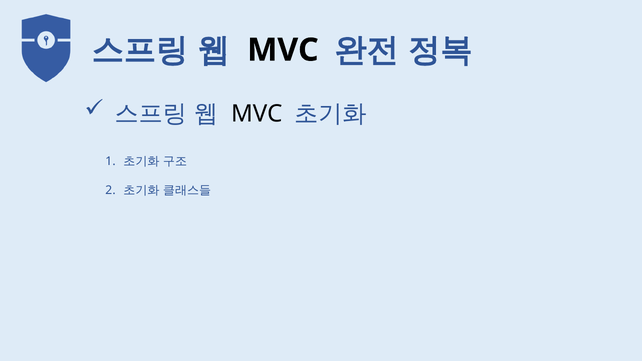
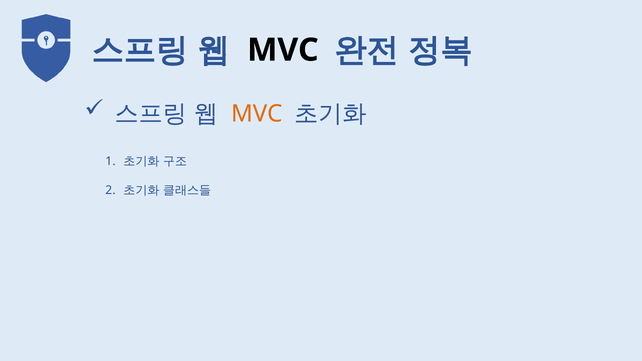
MVC colour: black -> orange (257, 114)
